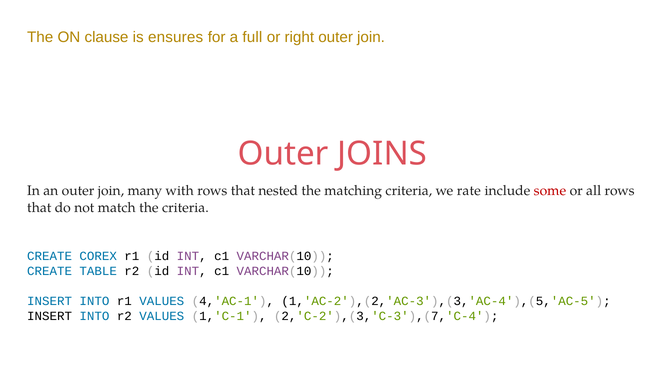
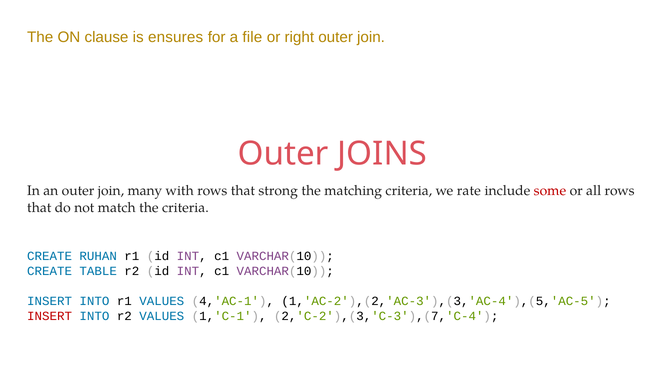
full: full -> file (252, 37)
nested: nested -> strong (278, 191)
COREX: COREX -> RUHAN (98, 256)
INSERT colour: black -> red (50, 316)
